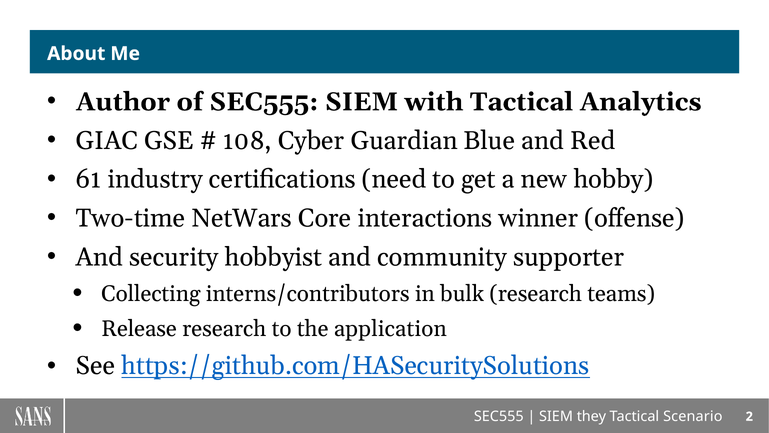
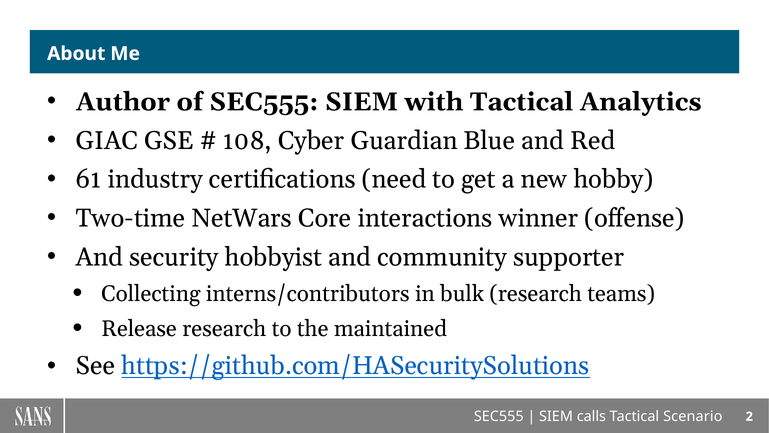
application: application -> maintained (390, 328)
they: they -> calls (591, 416)
